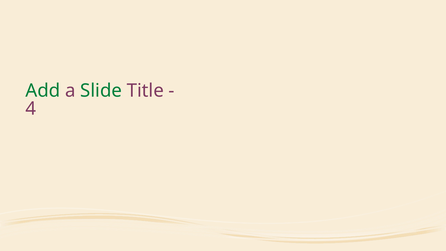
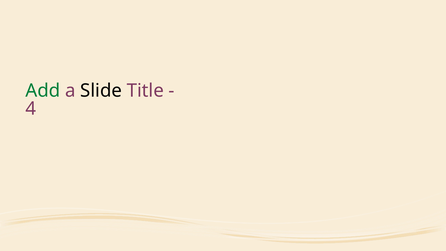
Slide colour: green -> black (101, 91)
